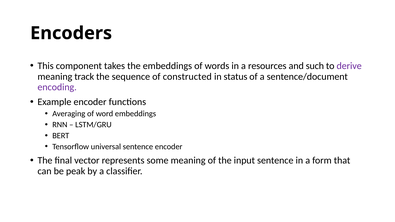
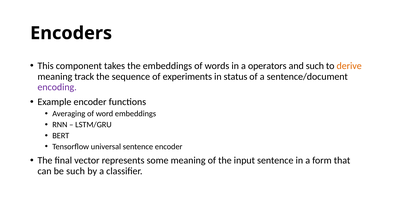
resources: resources -> operators (267, 66)
derive colour: purple -> orange (349, 66)
constructed: constructed -> experiments (187, 77)
be peak: peak -> such (76, 171)
